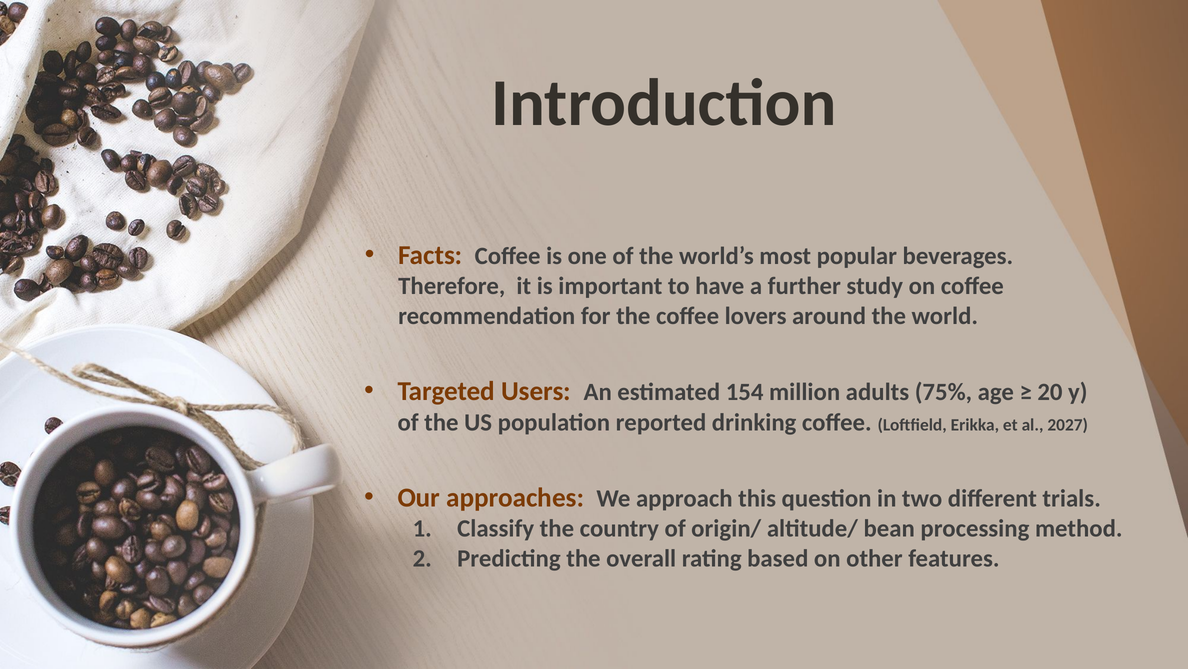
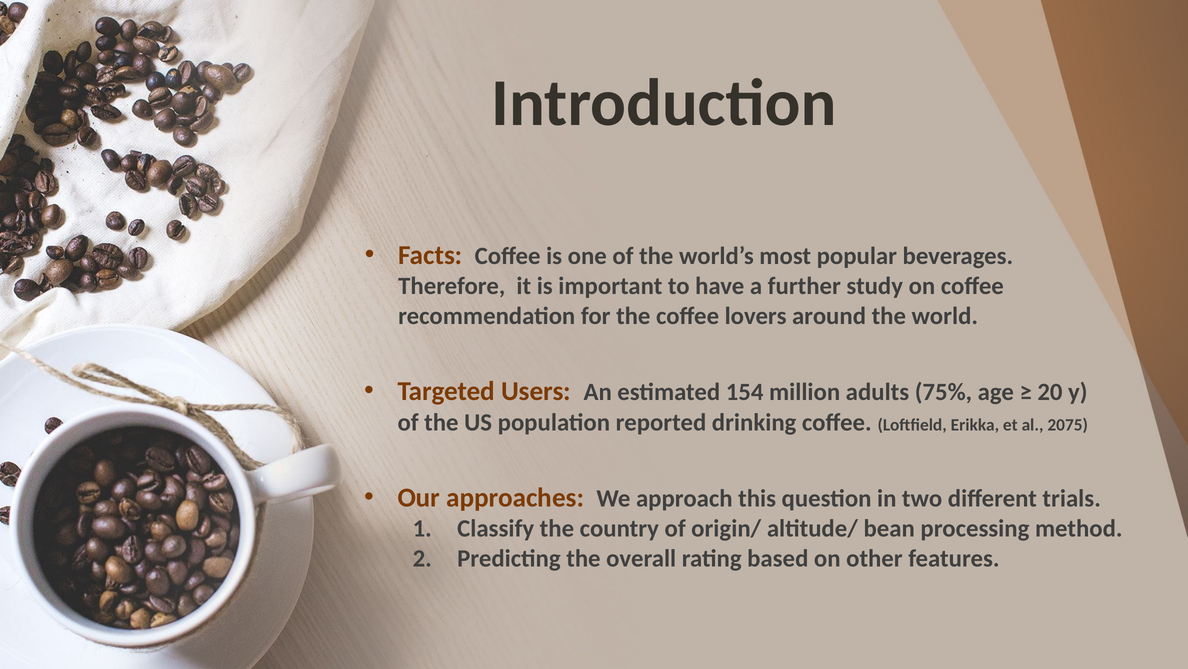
2027: 2027 -> 2075 (1068, 425)
